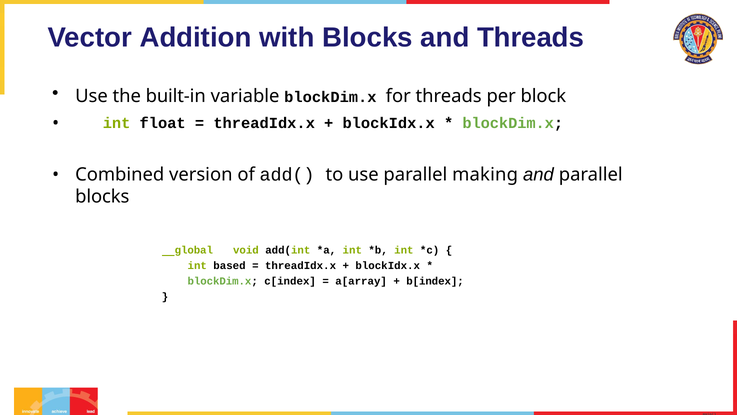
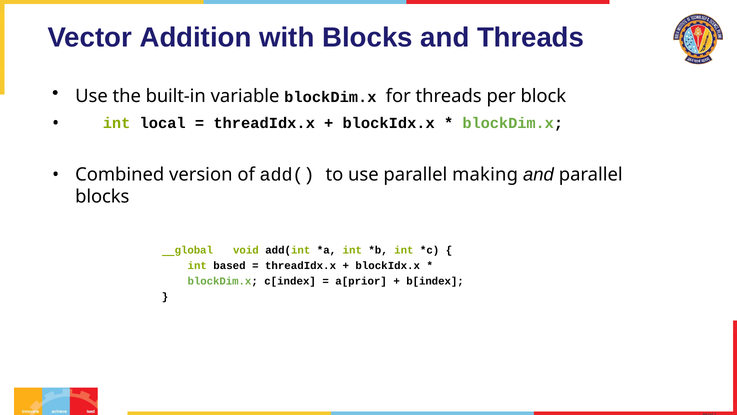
float: float -> local (163, 123)
a[array: a[array -> a[prior (361, 281)
